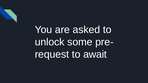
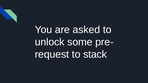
await: await -> stack (95, 54)
